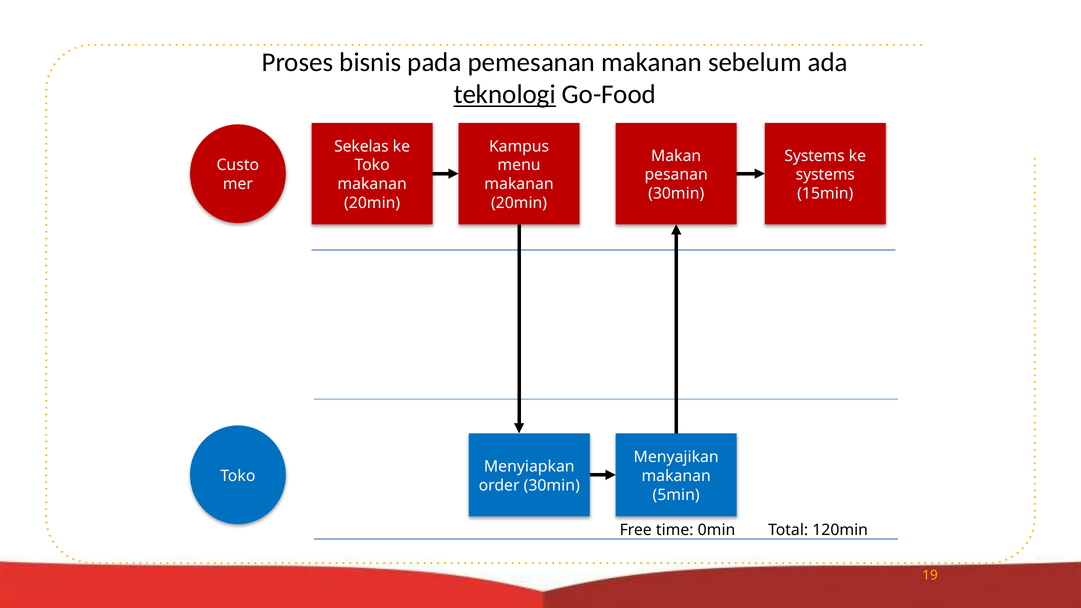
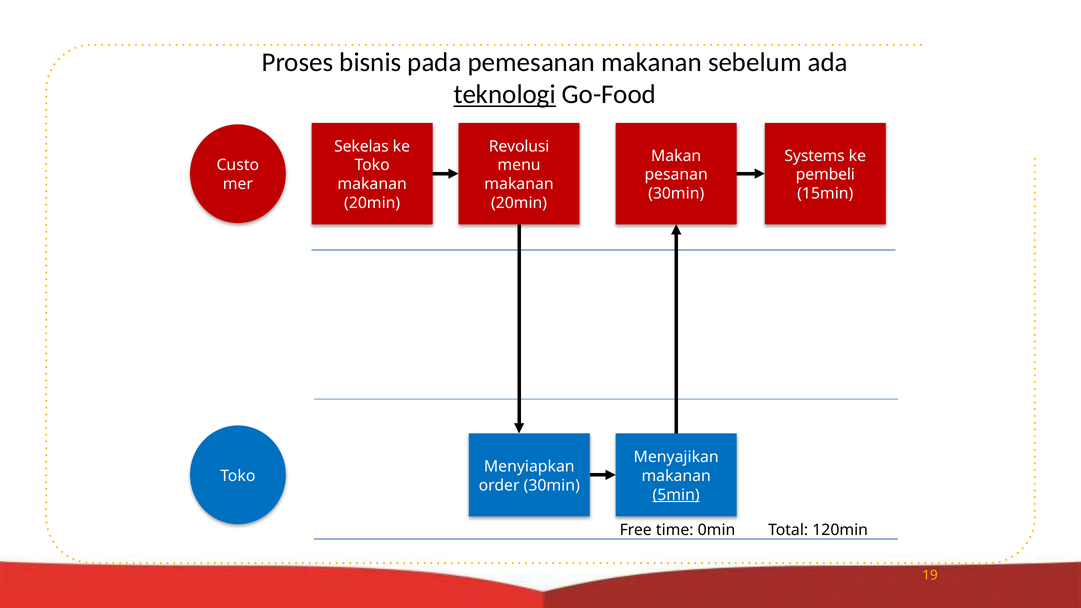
Kampus: Kampus -> Revolusi (519, 146)
systems: systems -> pembeli (825, 175)
5min underline: none -> present (676, 495)
